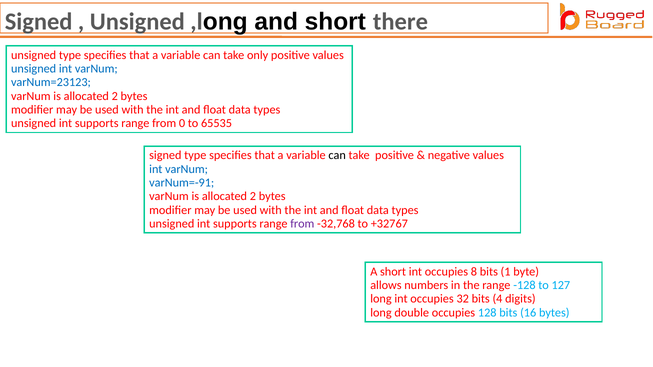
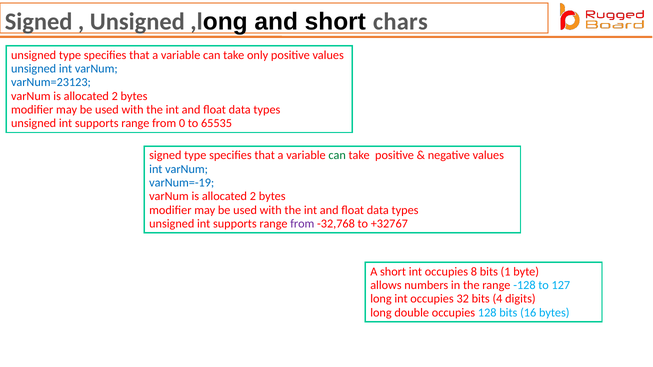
there: there -> chars (400, 22)
can colour: black -> green (337, 156)
varNum=-91: varNum=-91 -> varNum=-19 (182, 183)
